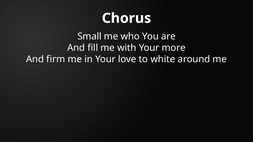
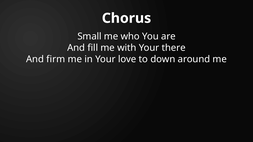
more: more -> there (174, 48)
white: white -> down (163, 59)
